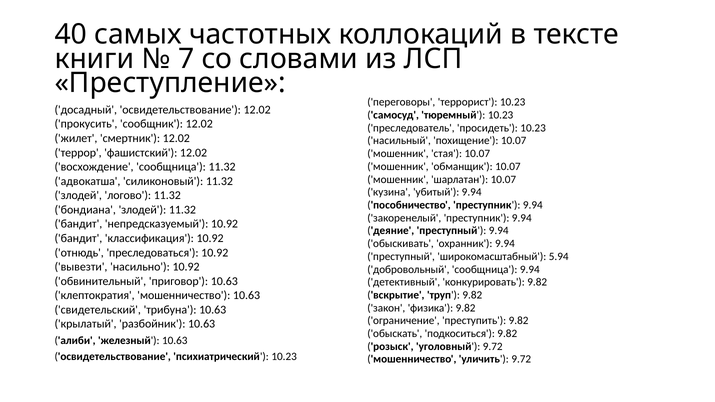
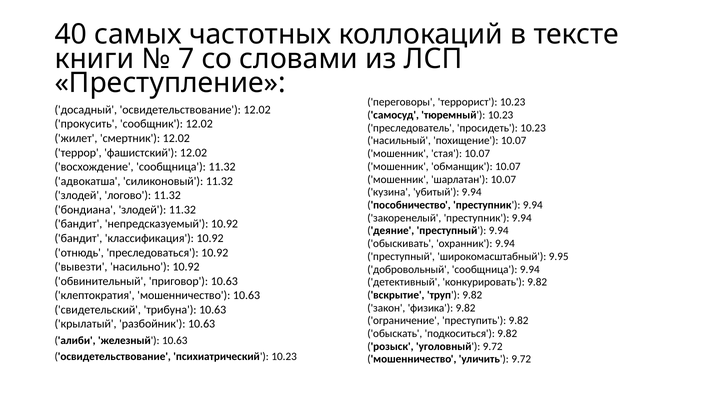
5.94: 5.94 -> 9.95 (559, 257)
